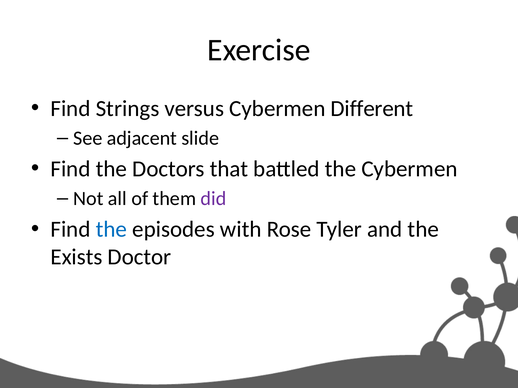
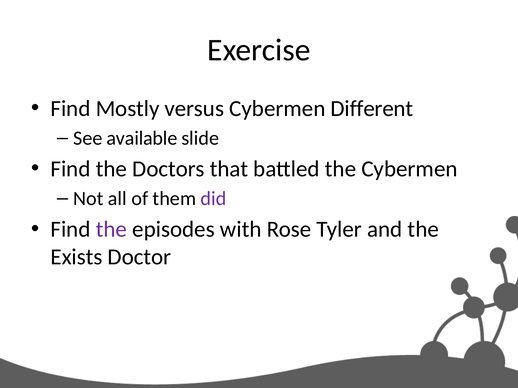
Strings: Strings -> Mostly (128, 109)
adjacent: adjacent -> available (142, 138)
the colour: blue -> purple (111, 230)
